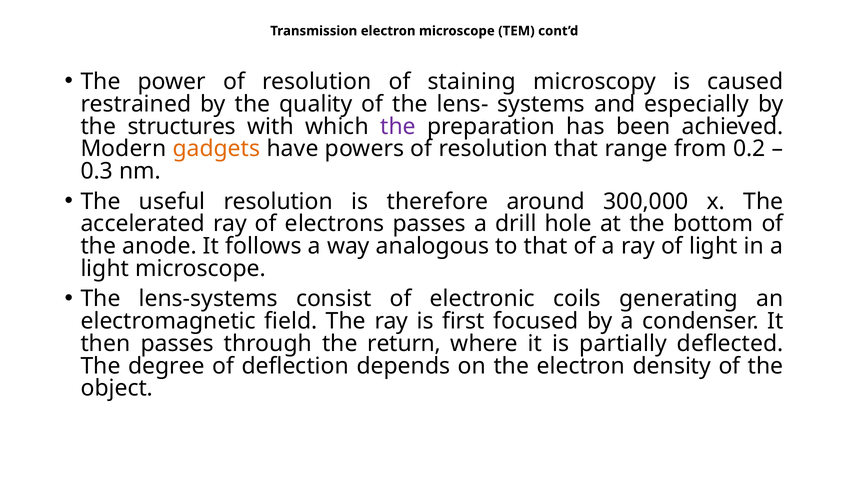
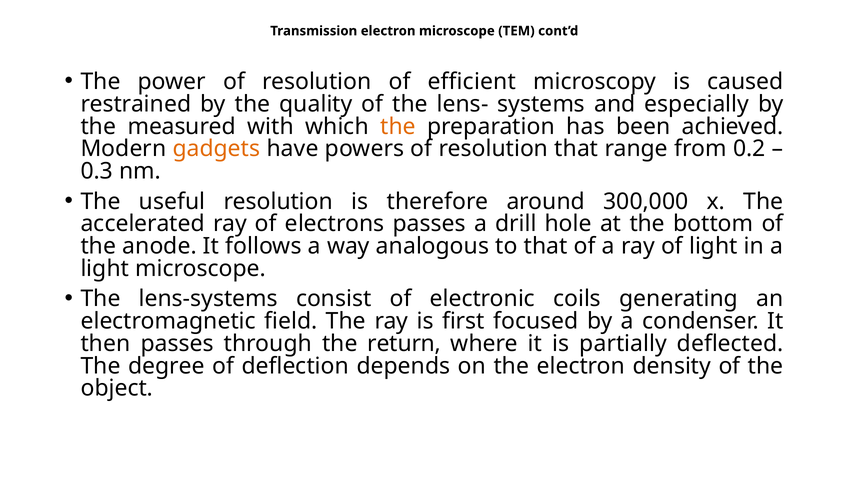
staining: staining -> efficient (472, 82)
structures: structures -> measured (182, 126)
the colour: purple -> orange (398, 126)
